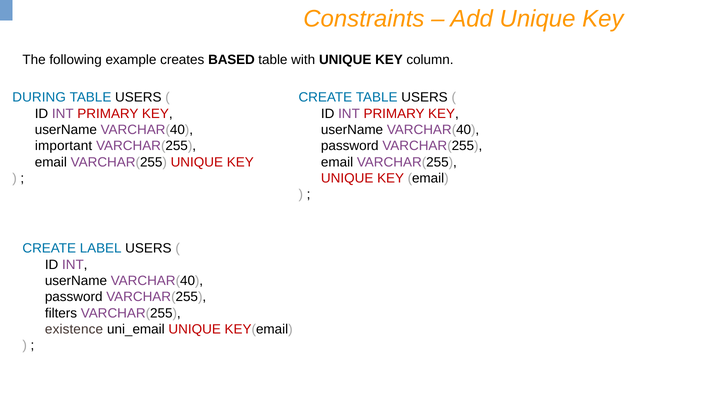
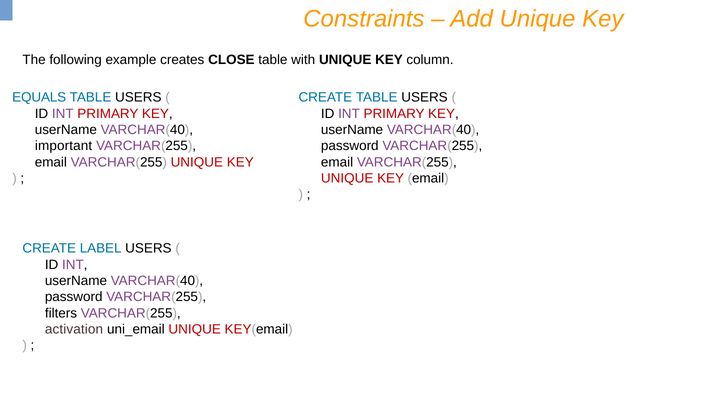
BASED: BASED -> CLOSE (231, 60)
DURING: DURING -> EQUALS (39, 98)
existence: existence -> activation (74, 330)
